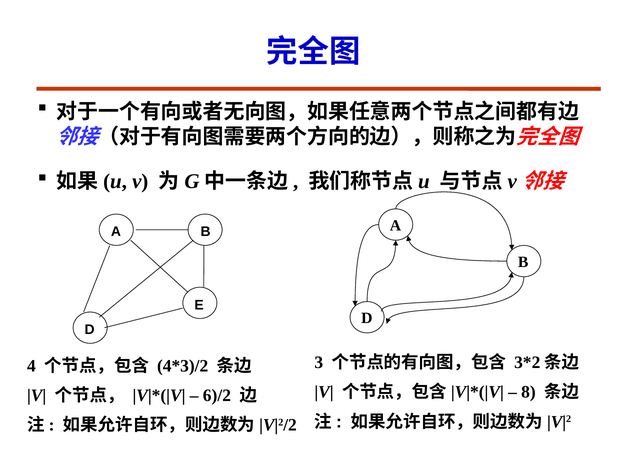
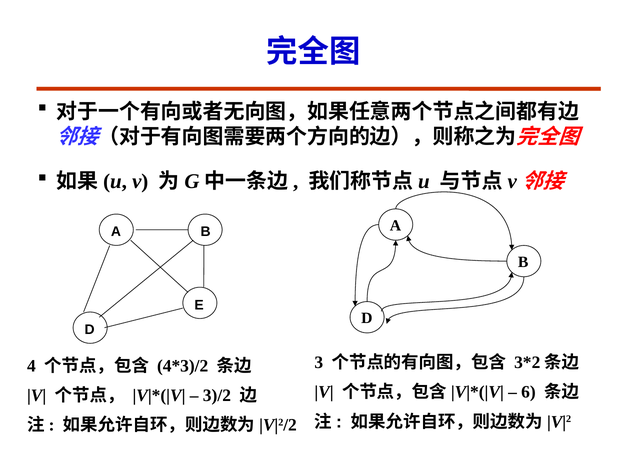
8: 8 -> 6 (529, 392)
6)/2: 6)/2 -> 3)/2 (217, 396)
